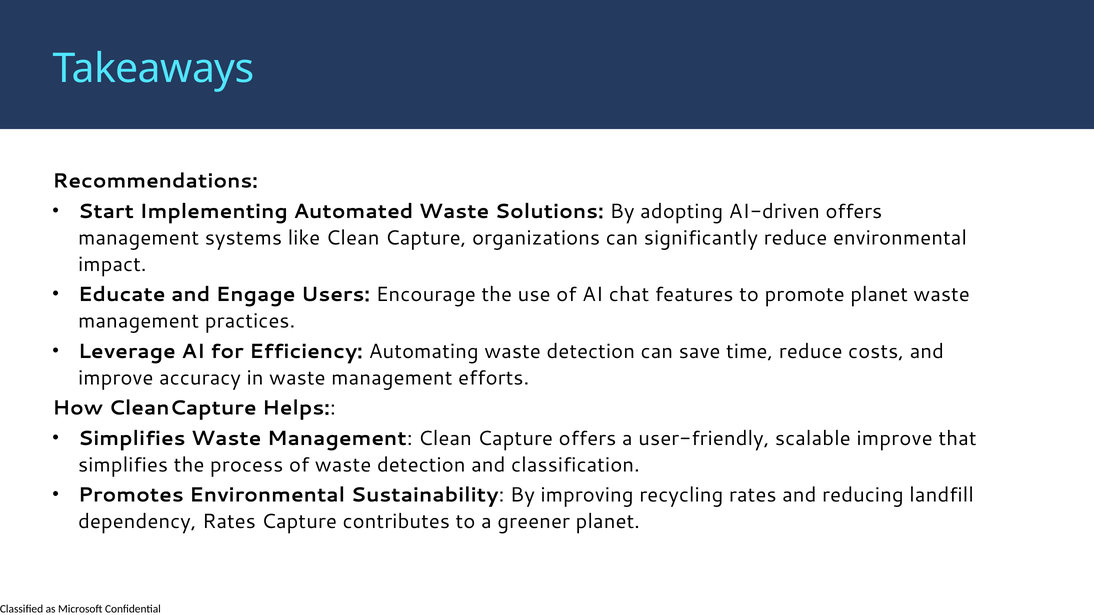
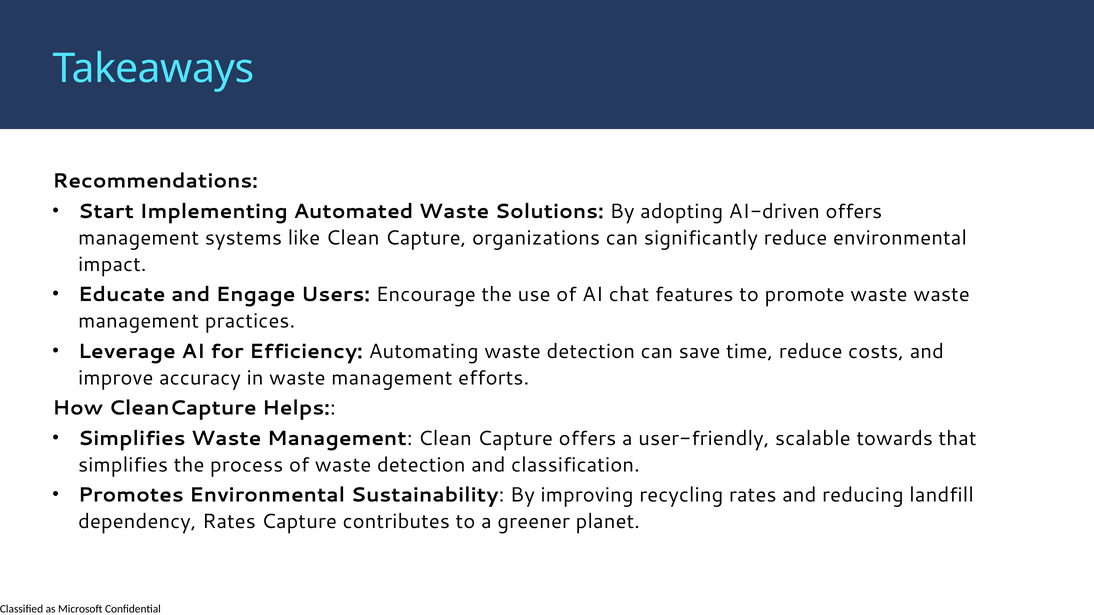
promote planet: planet -> waste (879, 295)
scalable improve: improve -> towards (895, 439)
